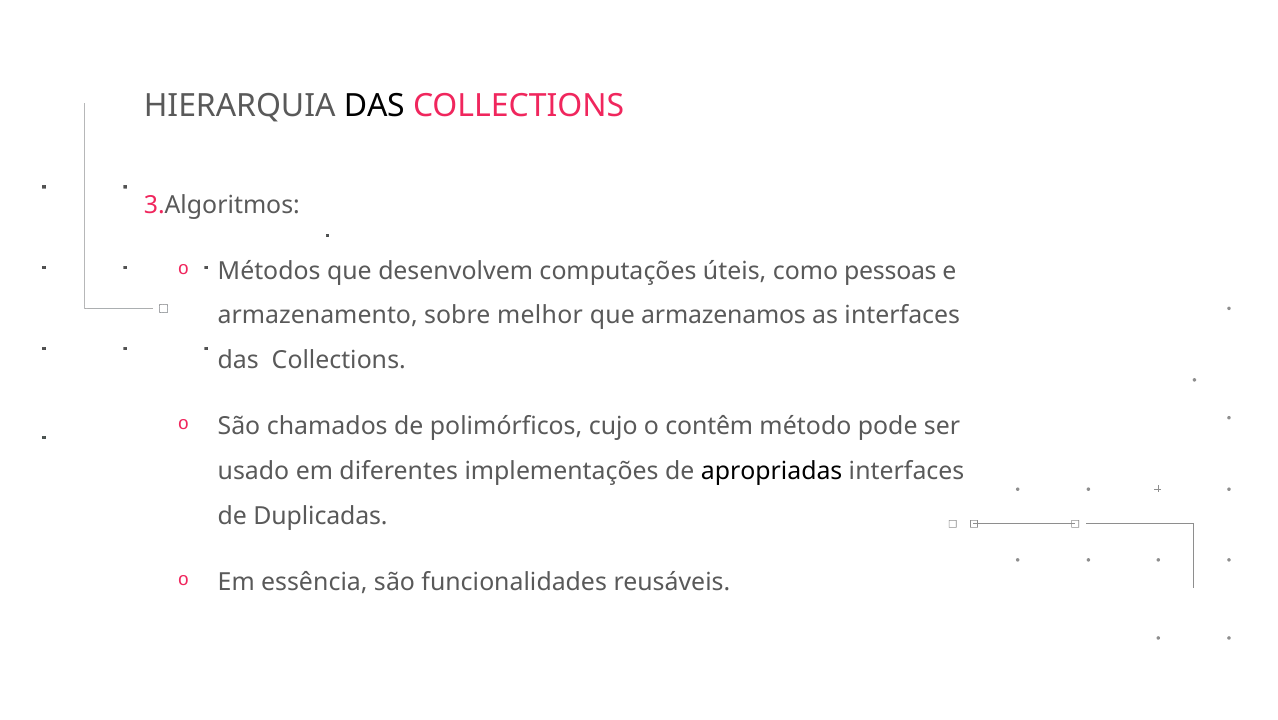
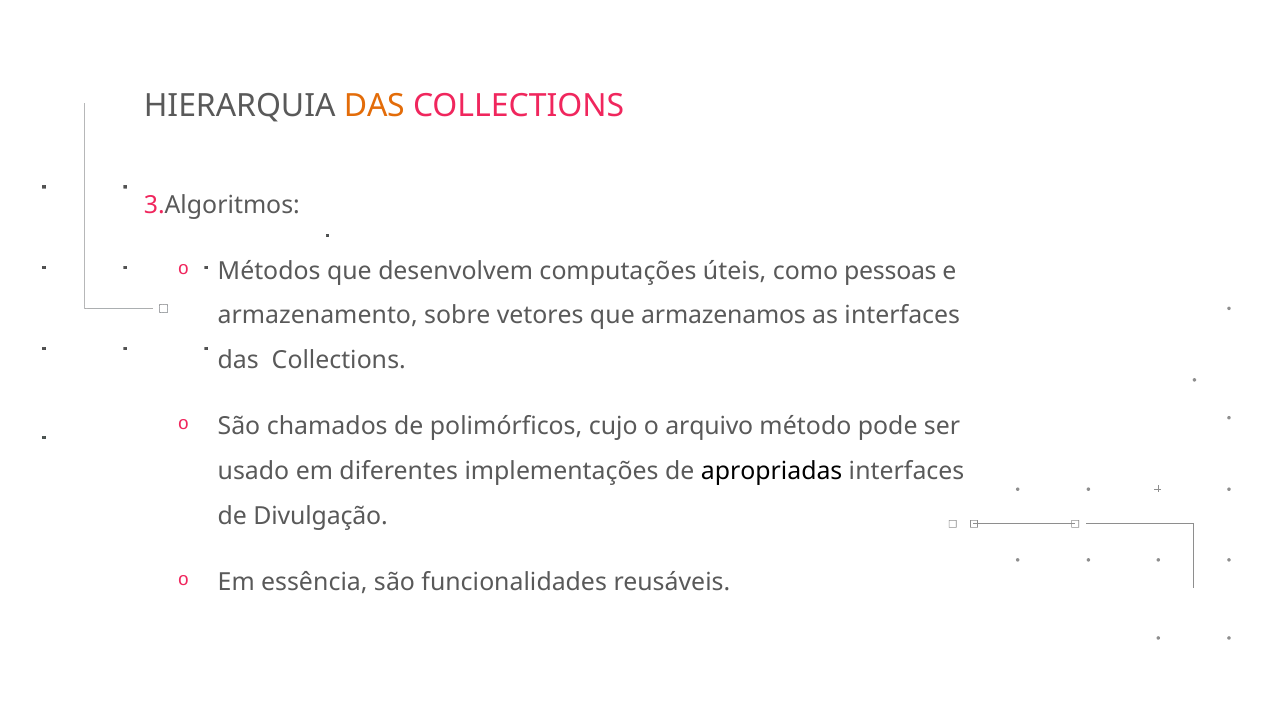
DAS colour: black -> orange (374, 106)
melhor: melhor -> vetores (540, 315)
contêm: contêm -> arquivo (709, 426)
Duplicadas: Duplicadas -> Divulgação (321, 516)
